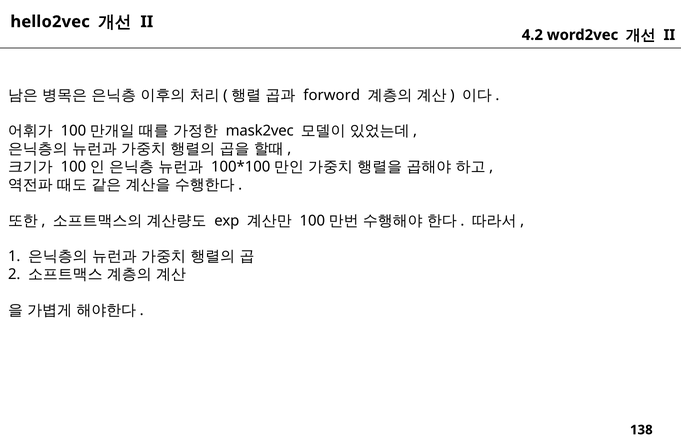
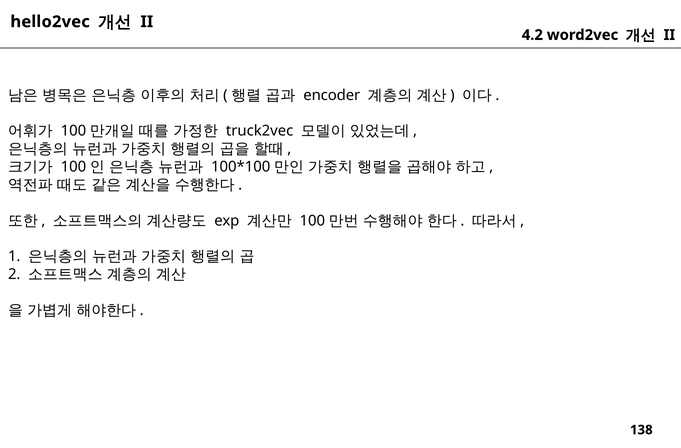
forword: forword -> encoder (332, 95)
mask2vec: mask2vec -> truck2vec (260, 131)
